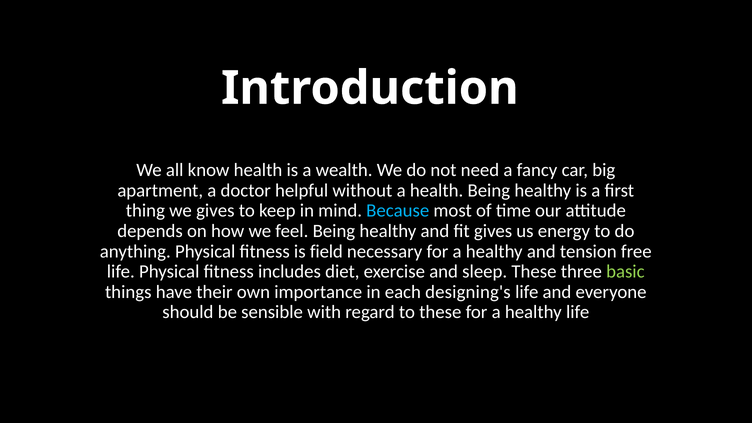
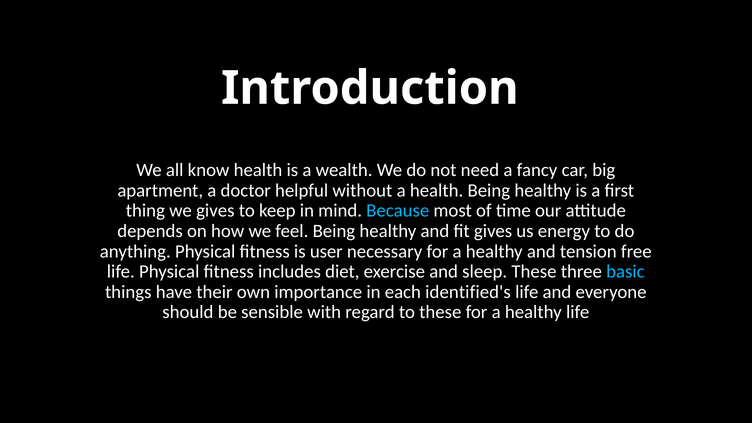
field: field -> user (326, 251)
basic colour: light green -> light blue (625, 272)
designing's: designing's -> identified's (468, 292)
